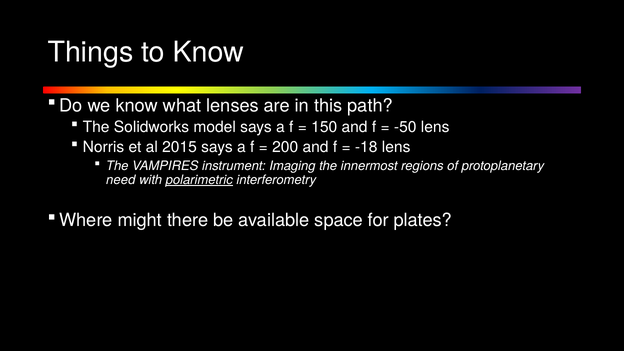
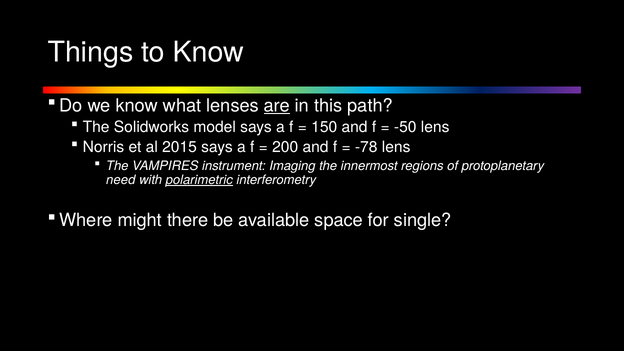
are underline: none -> present (277, 106)
-18: -18 -> -78 (366, 147)
plates: plates -> single (423, 220)
